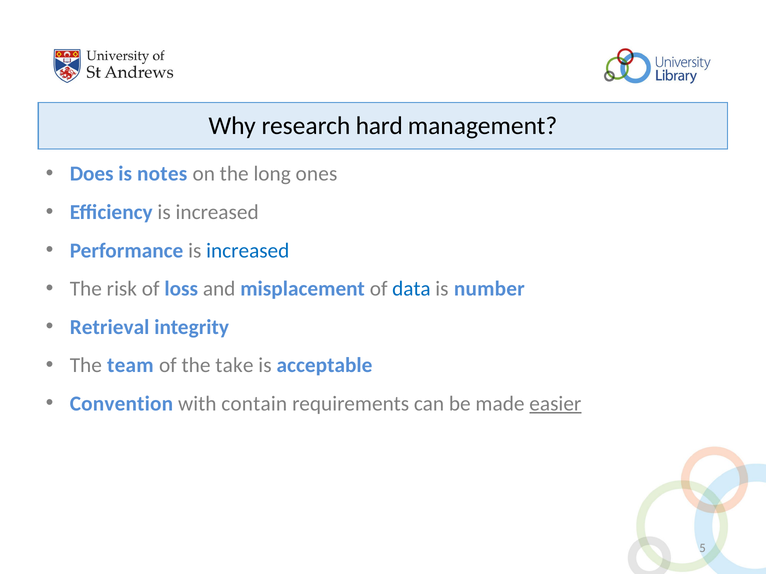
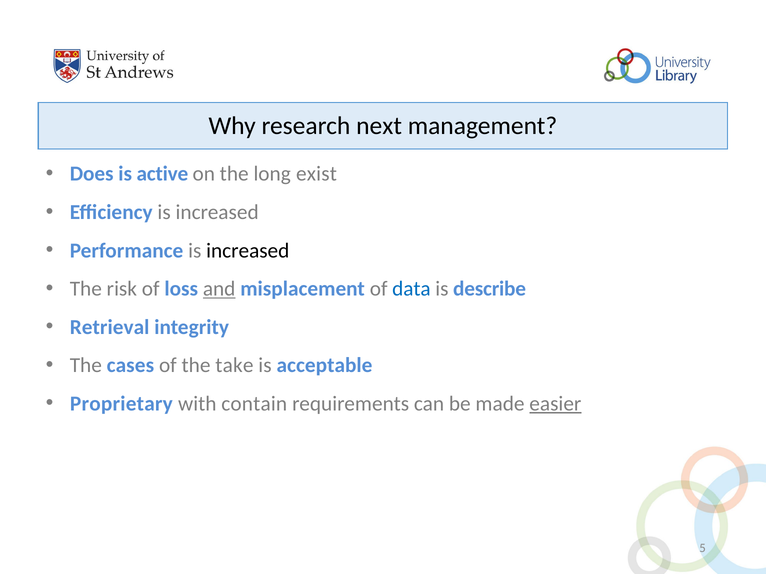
hard: hard -> next (379, 126)
notes: notes -> active (162, 174)
ones: ones -> exist (316, 174)
increased colour: blue -> black (248, 251)
and underline: none -> present (219, 289)
number: number -> describe (490, 289)
team: team -> cases (130, 366)
Convention: Convention -> Proprietary (121, 404)
